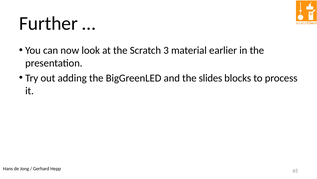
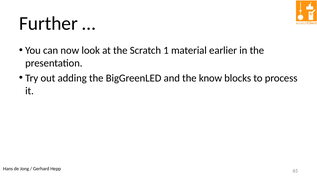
3: 3 -> 1 (166, 50)
slides: slides -> know (210, 78)
